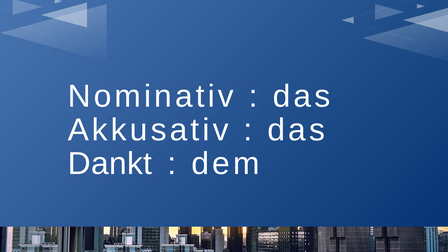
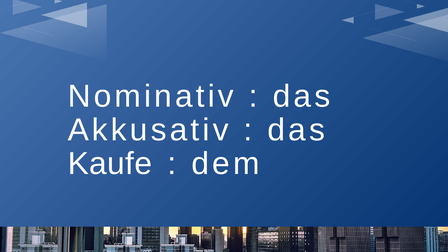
Dankt: Dankt -> Kaufe (110, 164)
